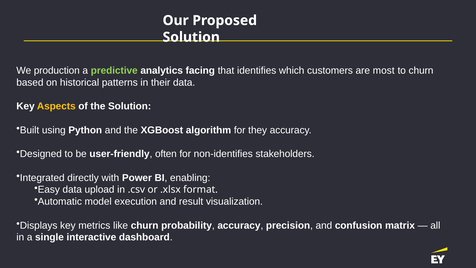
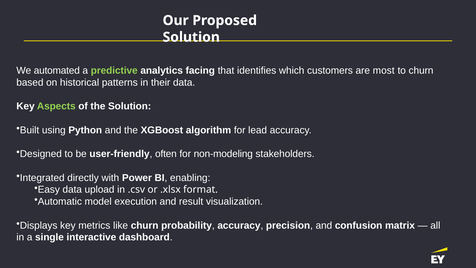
production: production -> automated (57, 70)
Aspects colour: yellow -> light green (56, 106)
they: they -> lead (258, 130)
non-identifies: non-identifies -> non-modeling (223, 154)
